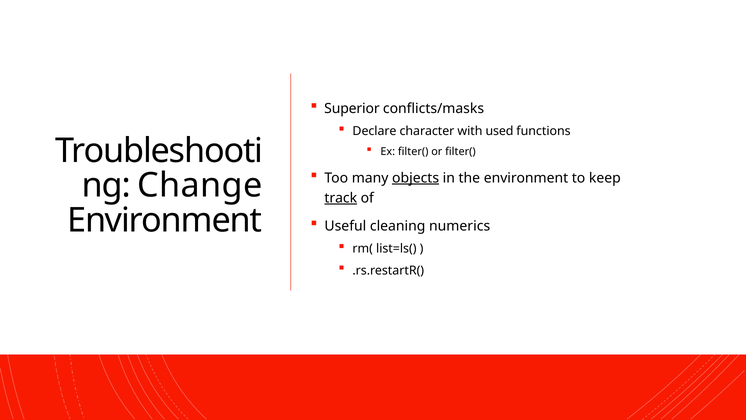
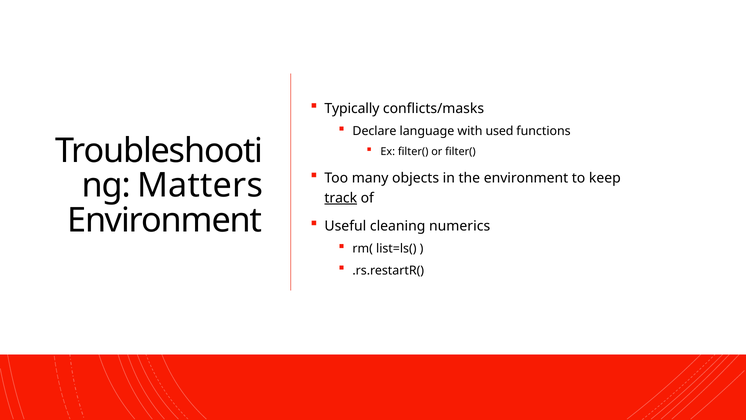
Superior: Superior -> Typically (352, 109)
character: character -> language (427, 131)
objects underline: present -> none (416, 178)
Change: Change -> Matters (200, 186)
